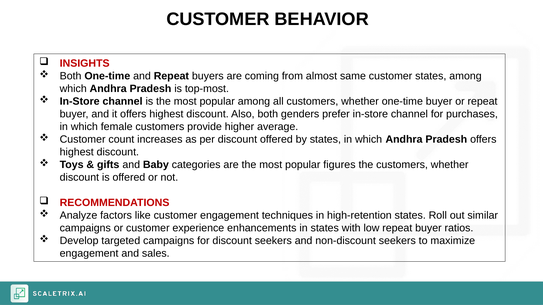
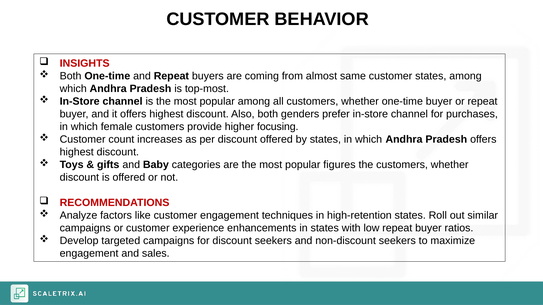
average: average -> focusing (278, 127)
